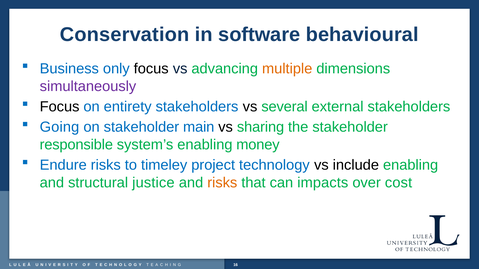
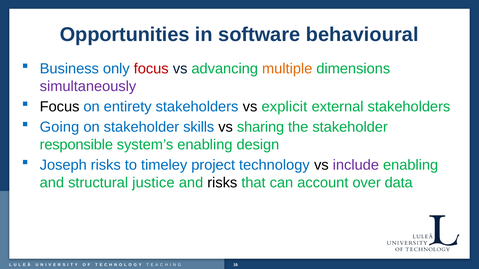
Conservation: Conservation -> Opportunities (125, 35)
focus colour: black -> red (151, 69)
several: several -> explicit (284, 107)
main: main -> skills (199, 127)
money: money -> design (258, 145)
Endure: Endure -> Joseph (63, 165)
include colour: black -> purple (356, 165)
risks colour: orange -> black (222, 183)
impacts: impacts -> account (323, 183)
cost: cost -> data (399, 183)
